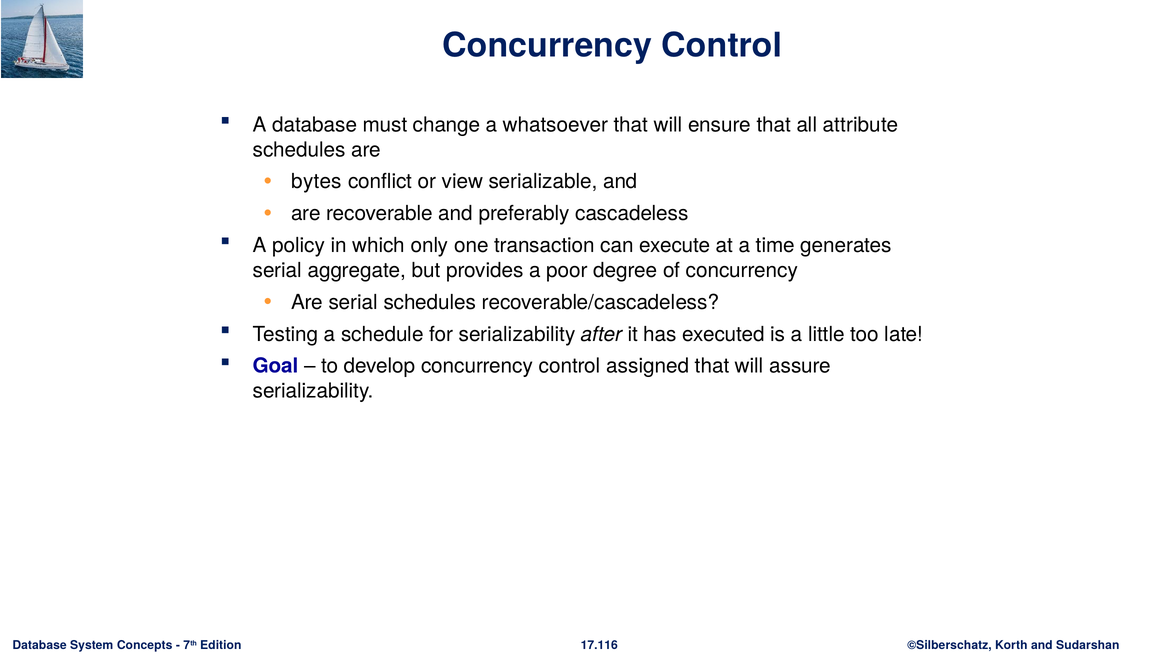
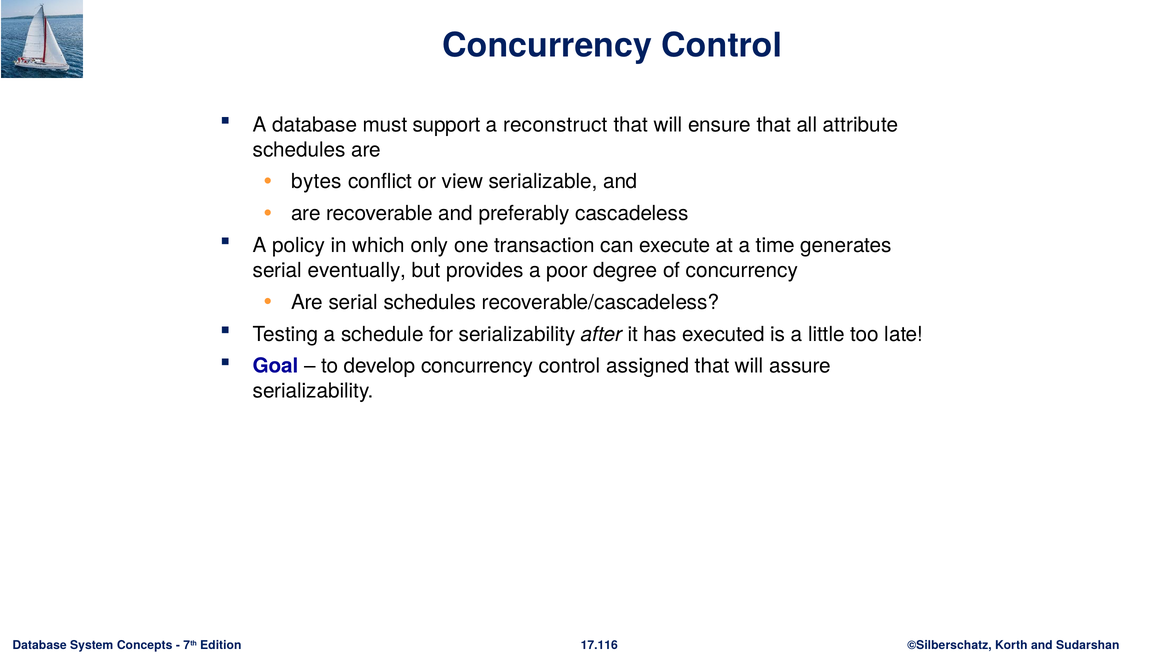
change: change -> support (447, 125)
whatsoever: whatsoever -> reconstruct (555, 125)
aggregate: aggregate -> eventually (357, 270)
